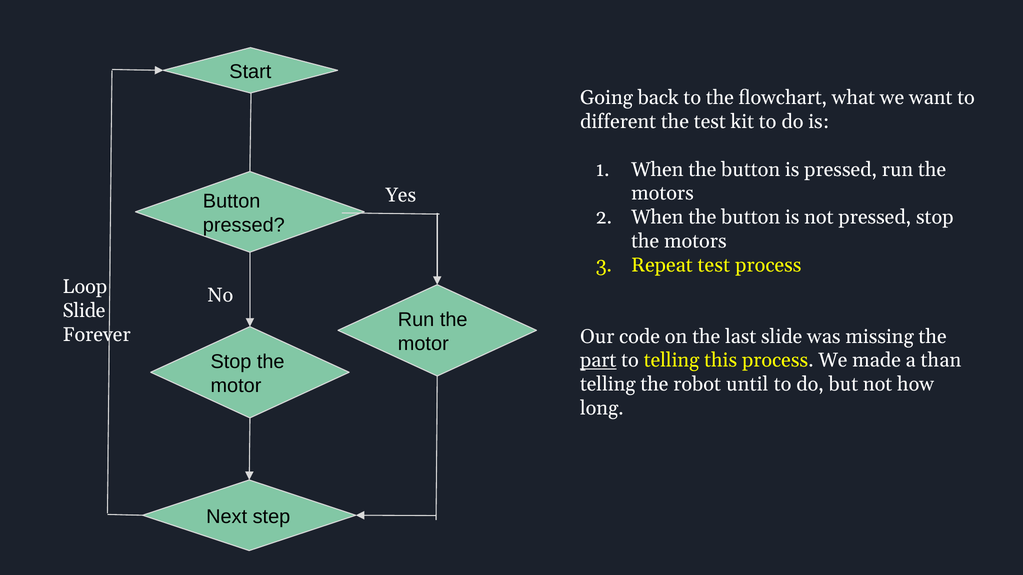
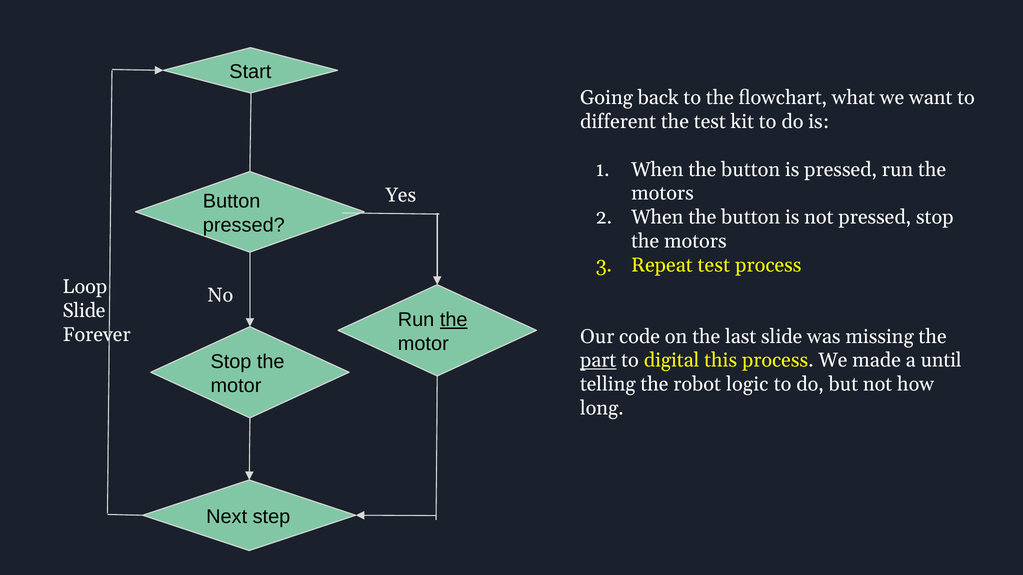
the underline: none -> present (454, 320)
to telling: telling -> digital (672, 361)
than: than -> until (941, 361)
until: until -> logic (747, 385)
